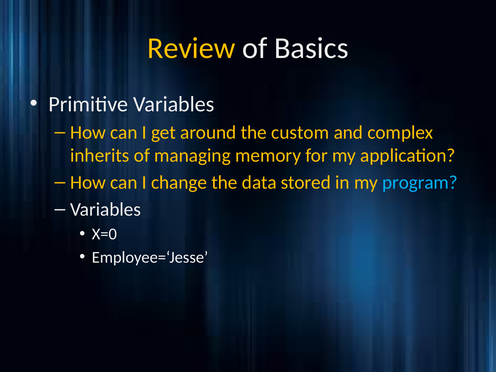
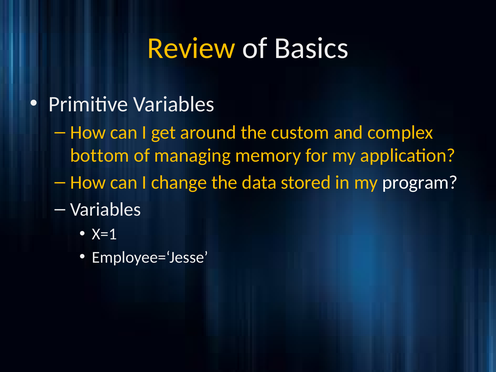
inherits: inherits -> bottom (100, 156)
program colour: light blue -> white (420, 183)
X=0: X=0 -> X=1 (104, 234)
